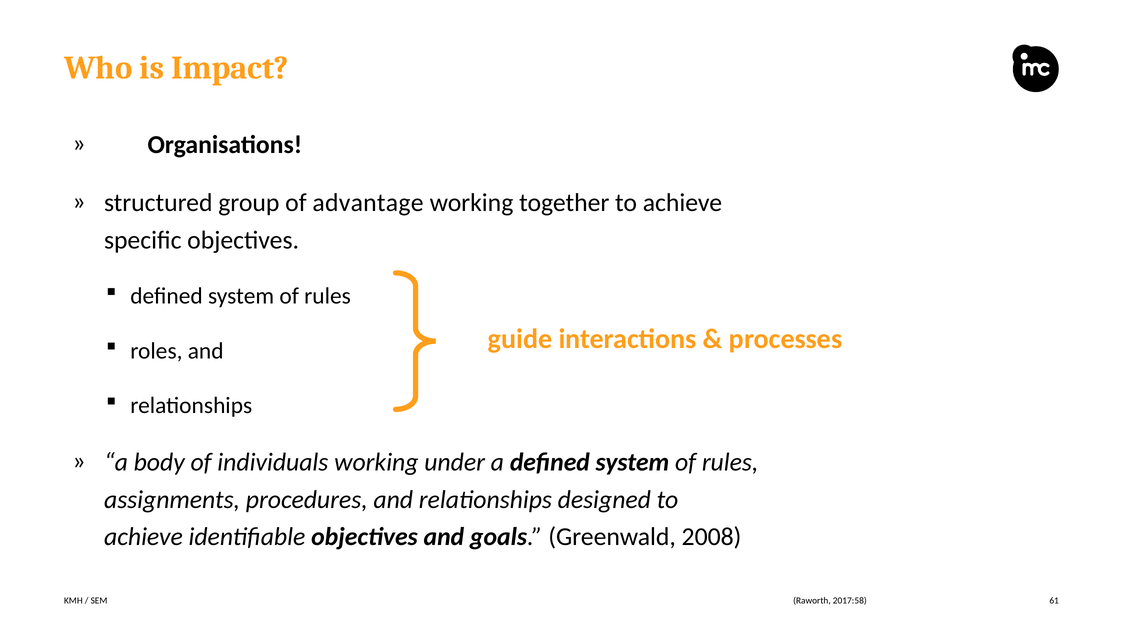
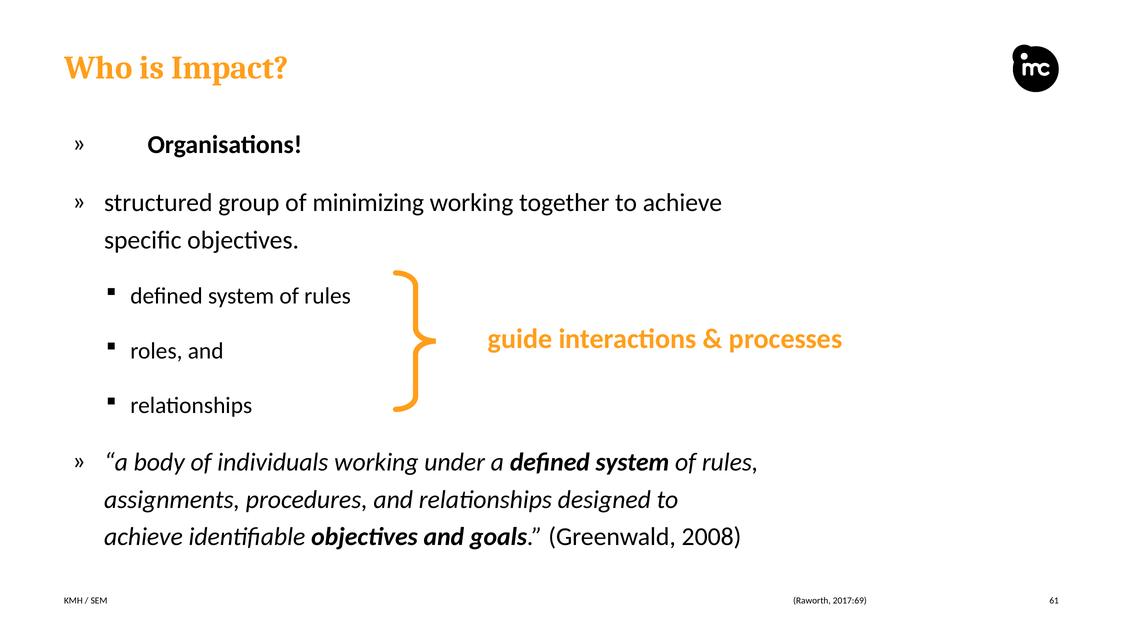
advantage: advantage -> minimizing (368, 203)
2017:58: 2017:58 -> 2017:69 (850, 600)
